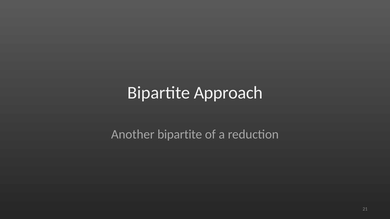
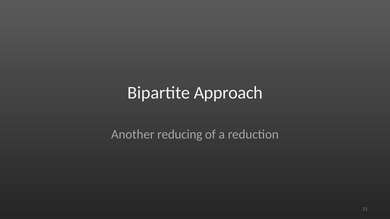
Another bipartite: bipartite -> reducing (180, 134)
